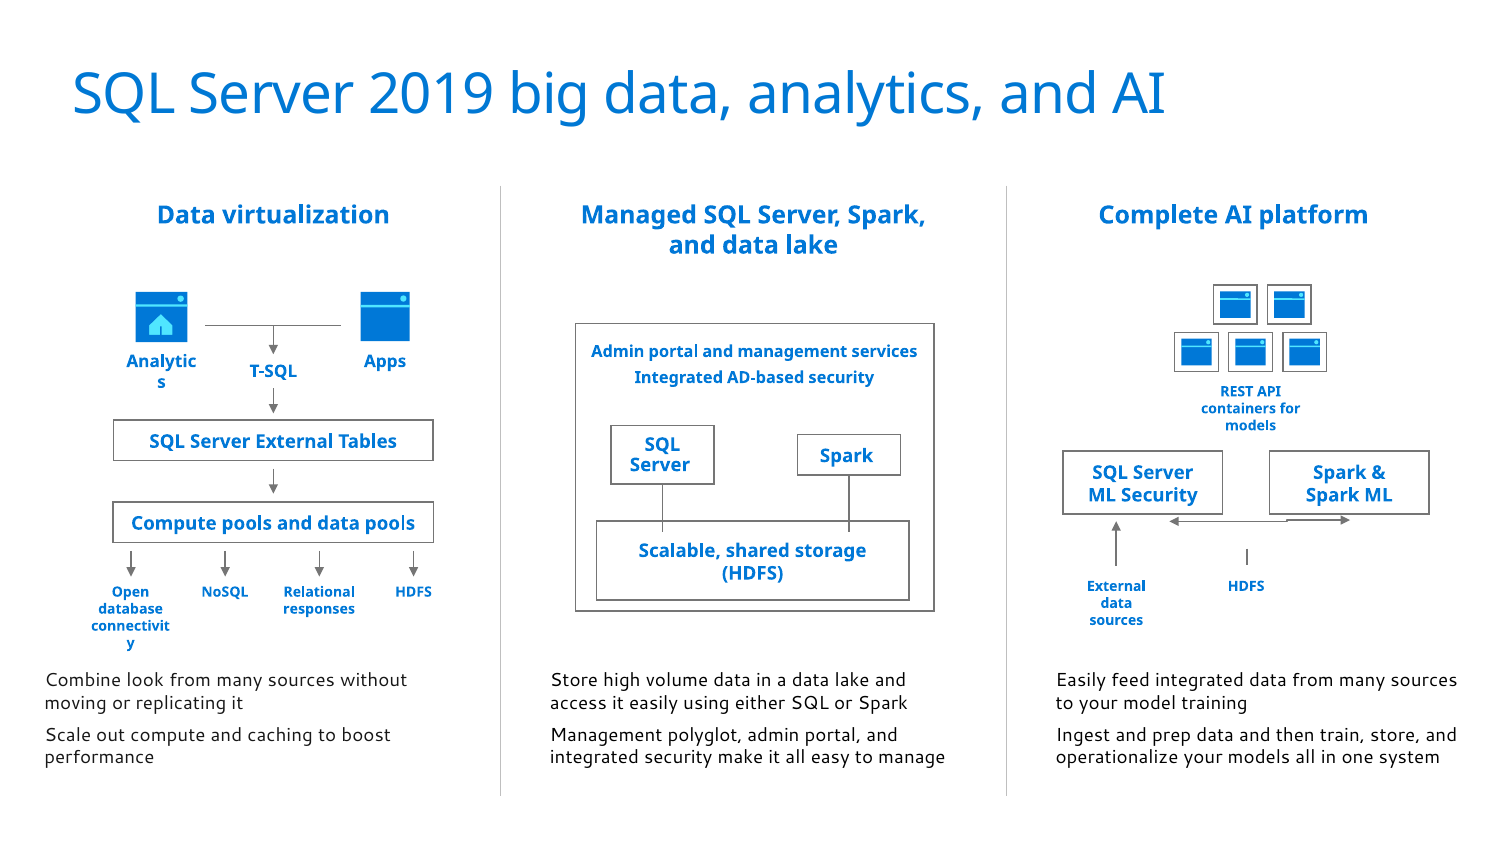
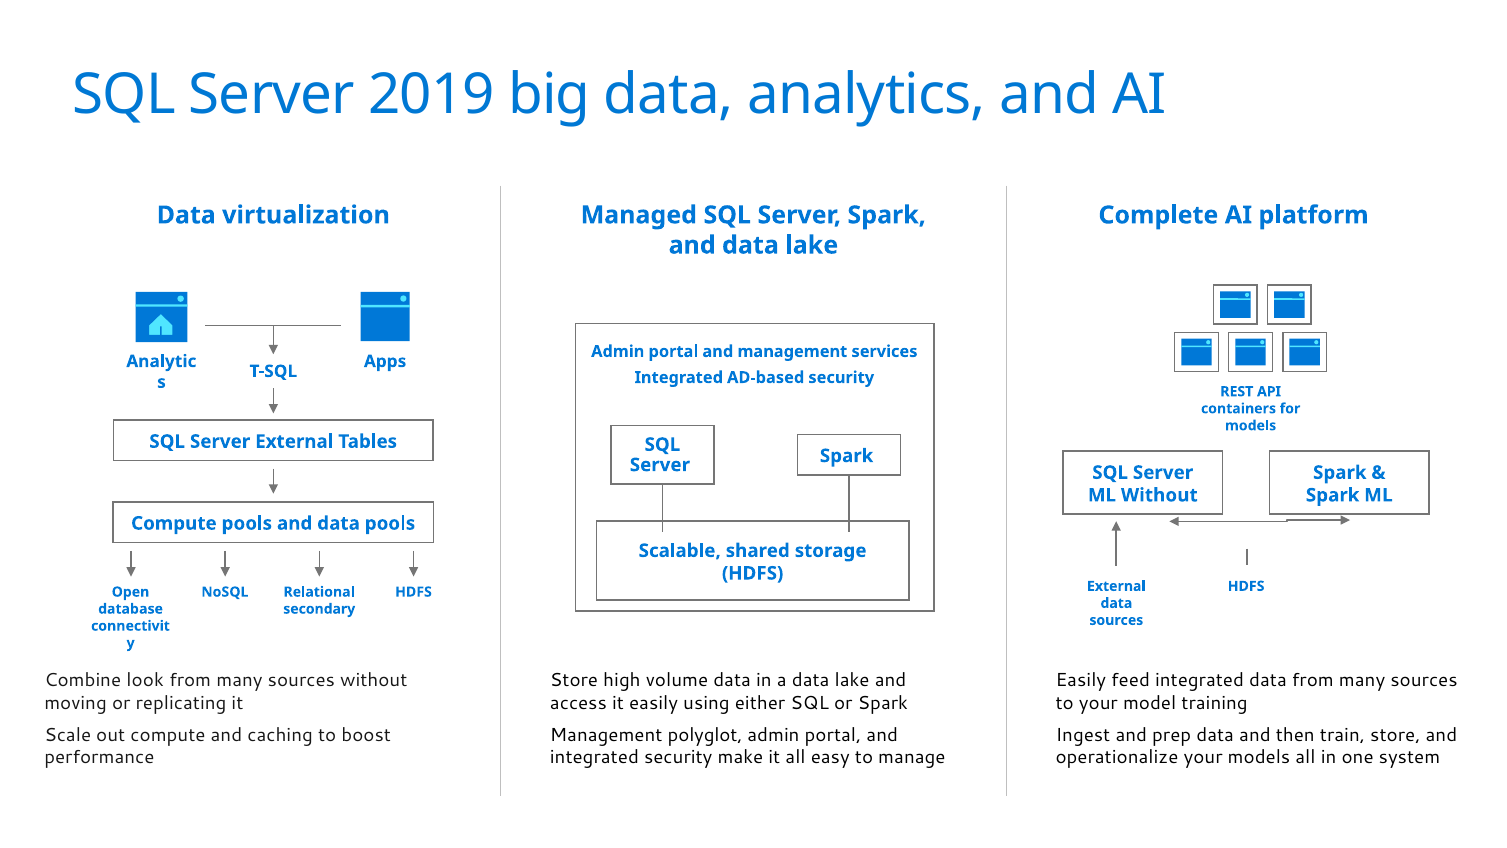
ML Security: Security -> Without (1159, 495)
responses: responses -> secondary (319, 609)
